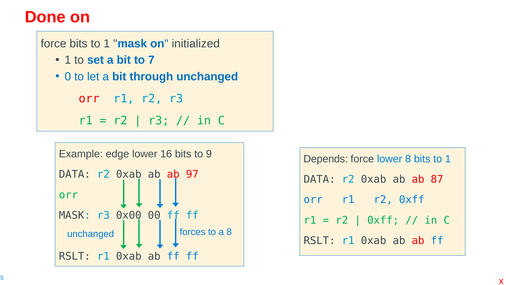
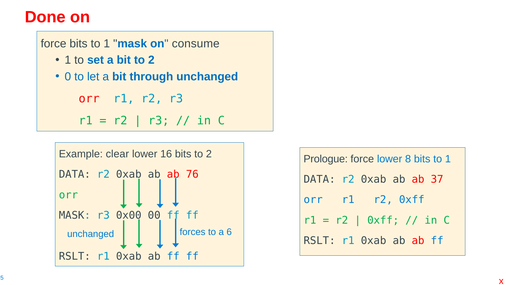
initialized: initialized -> consume (196, 44)
bit to 7: 7 -> 2 (151, 60)
edge: edge -> clear (117, 154)
bits to 9: 9 -> 2 (209, 154)
Depends: Depends -> Prologue (326, 159)
97: 97 -> 76 (192, 174)
87: 87 -> 37 (437, 179)
a 8: 8 -> 6 (229, 232)
